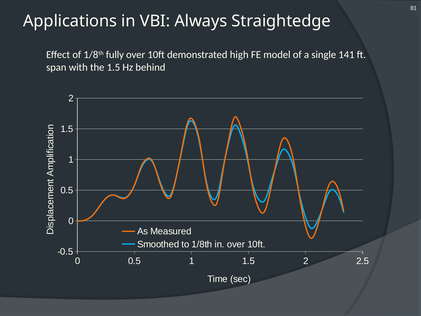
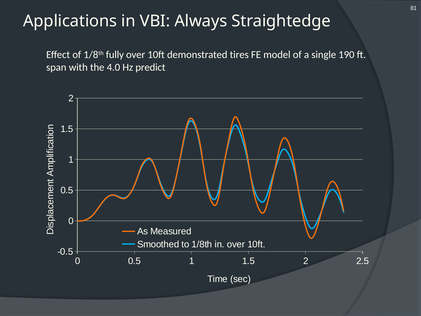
high: high -> tires (239, 55)
141: 141 -> 190 (346, 55)
the 1.5: 1.5 -> 4.0 (113, 67)
behind: behind -> predict (150, 67)
